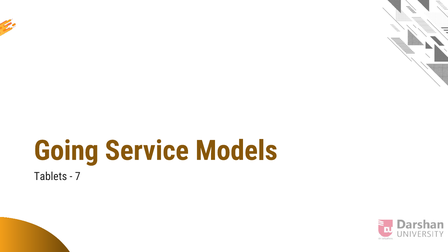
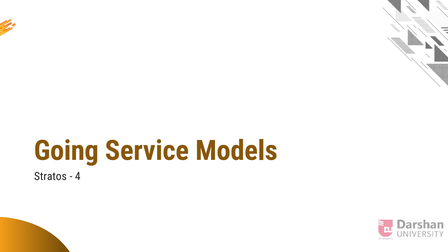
Tablets: Tablets -> Stratos (50, 176)
7: 7 -> 4 (78, 176)
